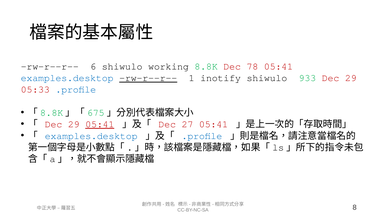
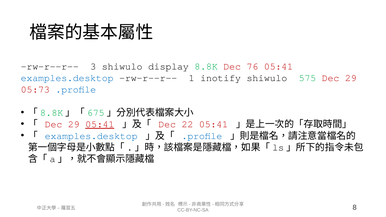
6: 6 -> 3 (93, 66)
working: working -> display (168, 66)
78: 78 -> 76 (252, 66)
rw-r--r-- underline: present -> none (148, 78)
933: 933 -> 575 (307, 78)
05:33: 05:33 -> 05:73 (35, 90)
27: 27 -> 22 (187, 124)
